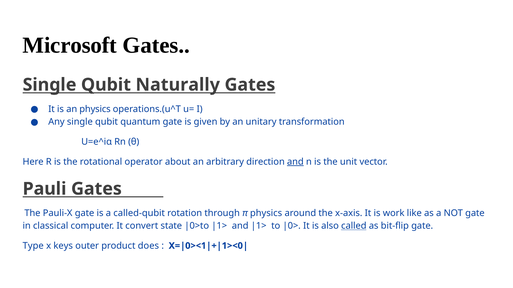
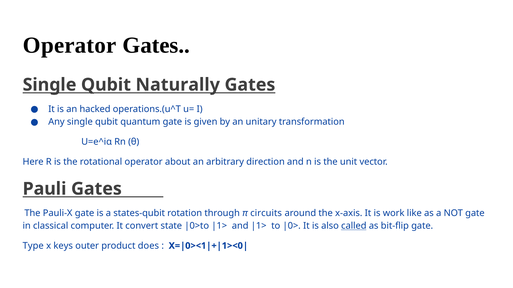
Microsoft: Microsoft -> Operator (70, 45)
an physics: physics -> hacked (95, 109)
and underline: present -> none (295, 162)
called-qubit: called-qubit -> states-qubit (139, 214)
π physics: physics -> circuits (266, 214)
